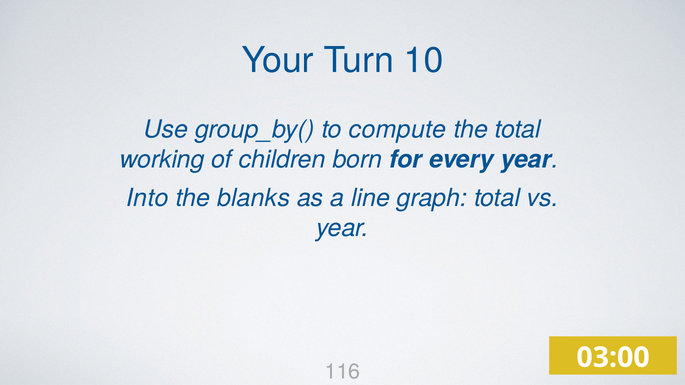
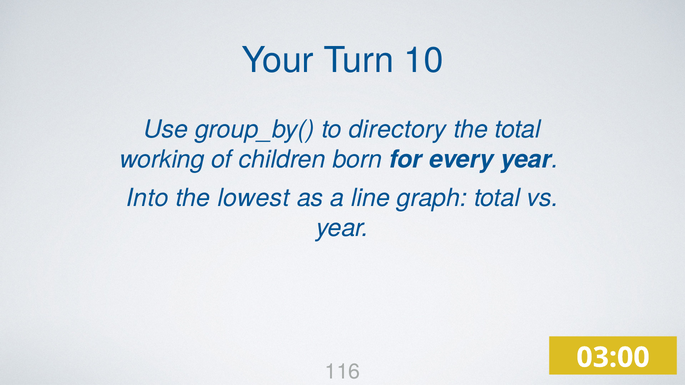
compute: compute -> directory (398, 130)
blanks: blanks -> lowest (254, 198)
